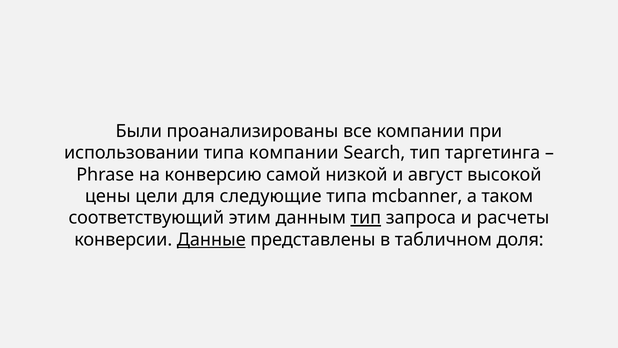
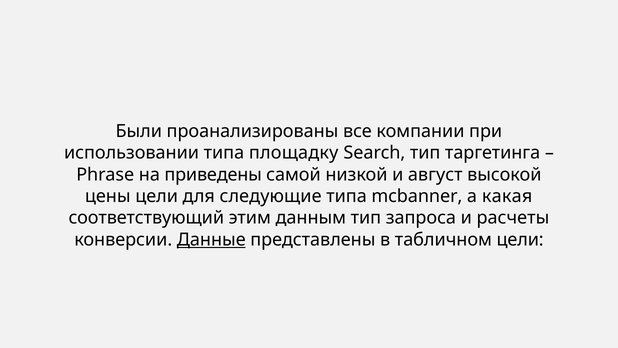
типа компании: компании -> площадку (294, 153)
конверсию: конверсию -> приведены (213, 174)
таком: таком -> какая (507, 196)
тип underline: present -> none (366, 218)
табличном доля: доля -> цели (520, 239)
